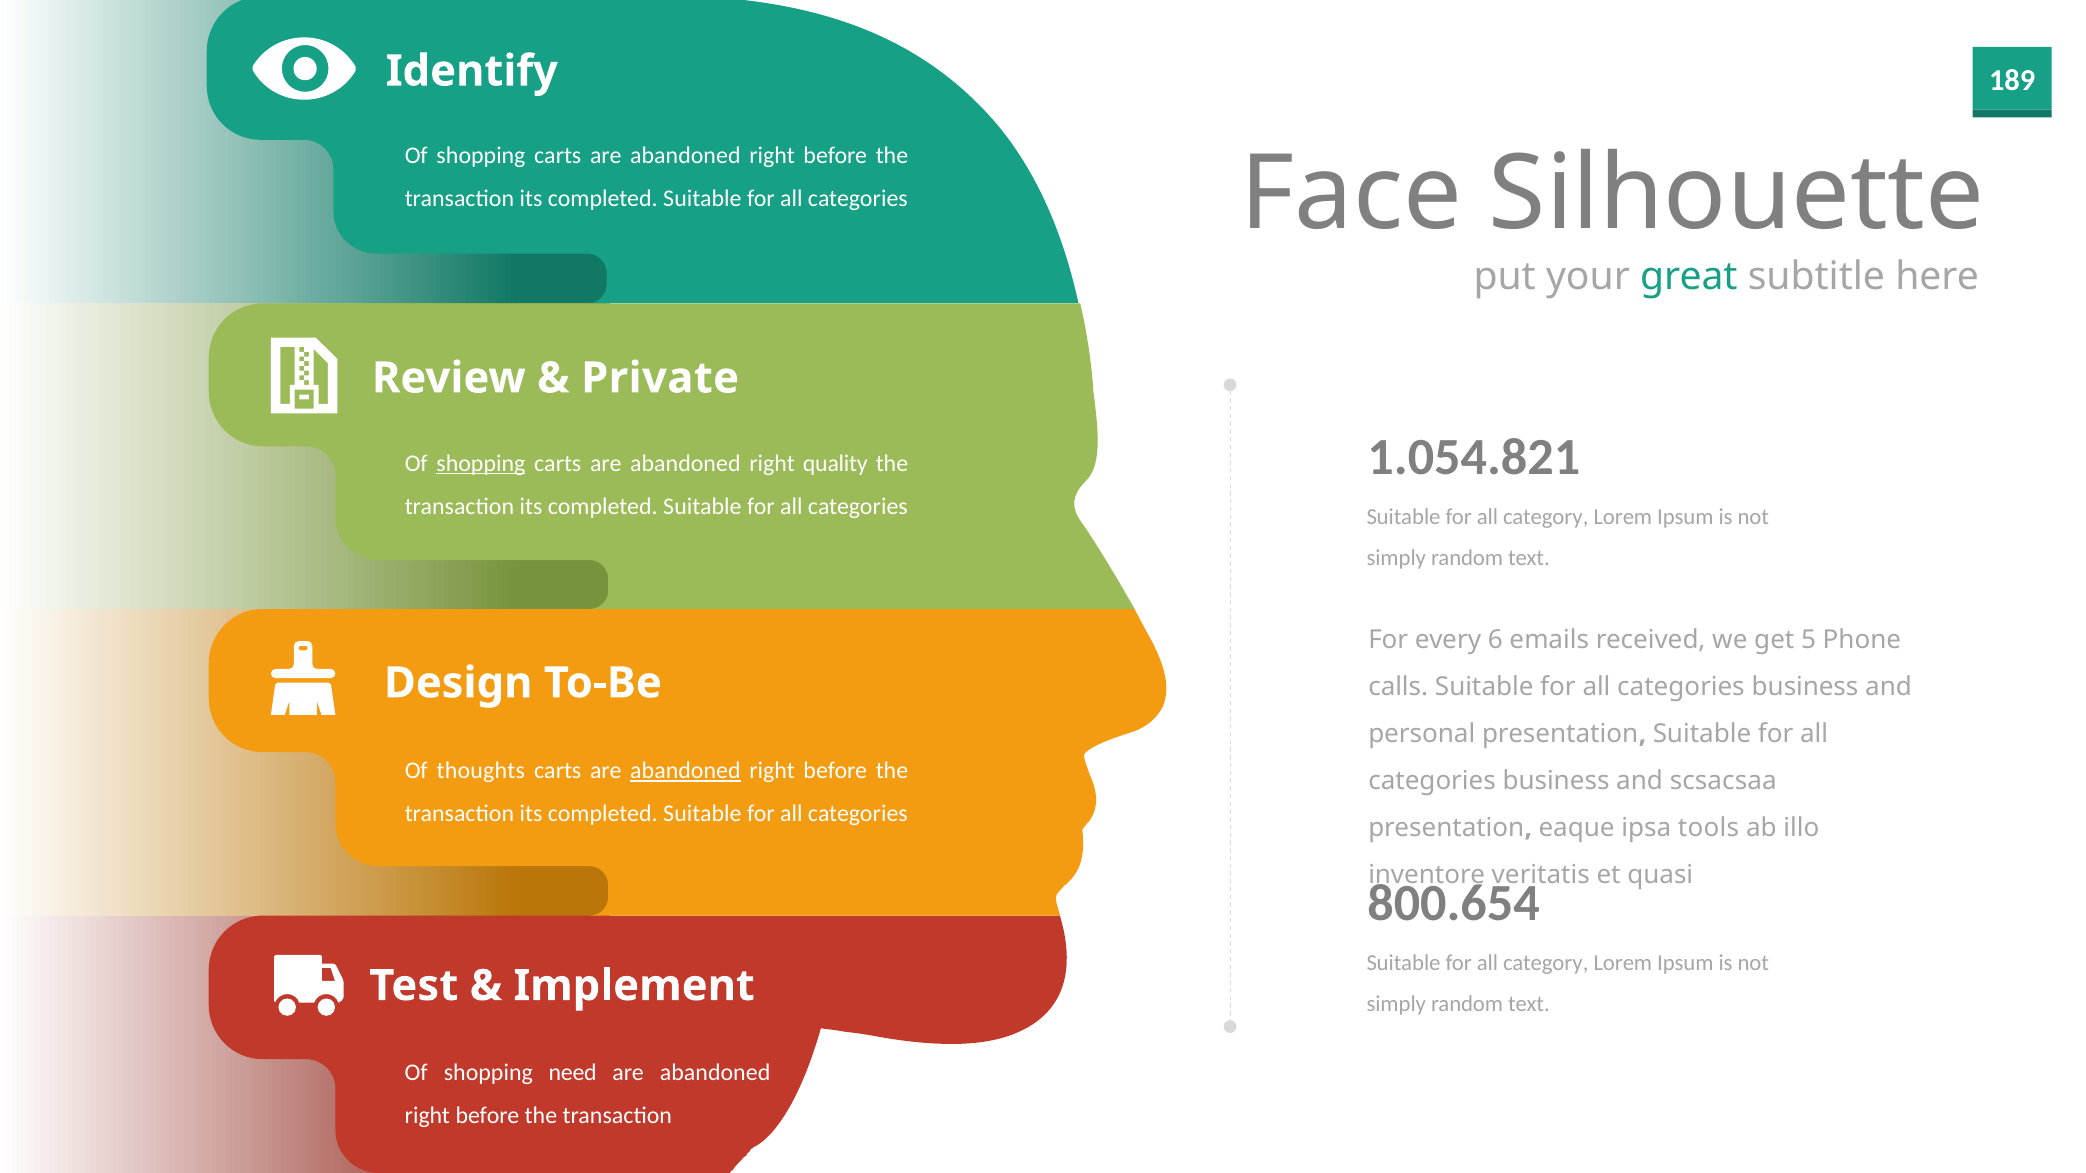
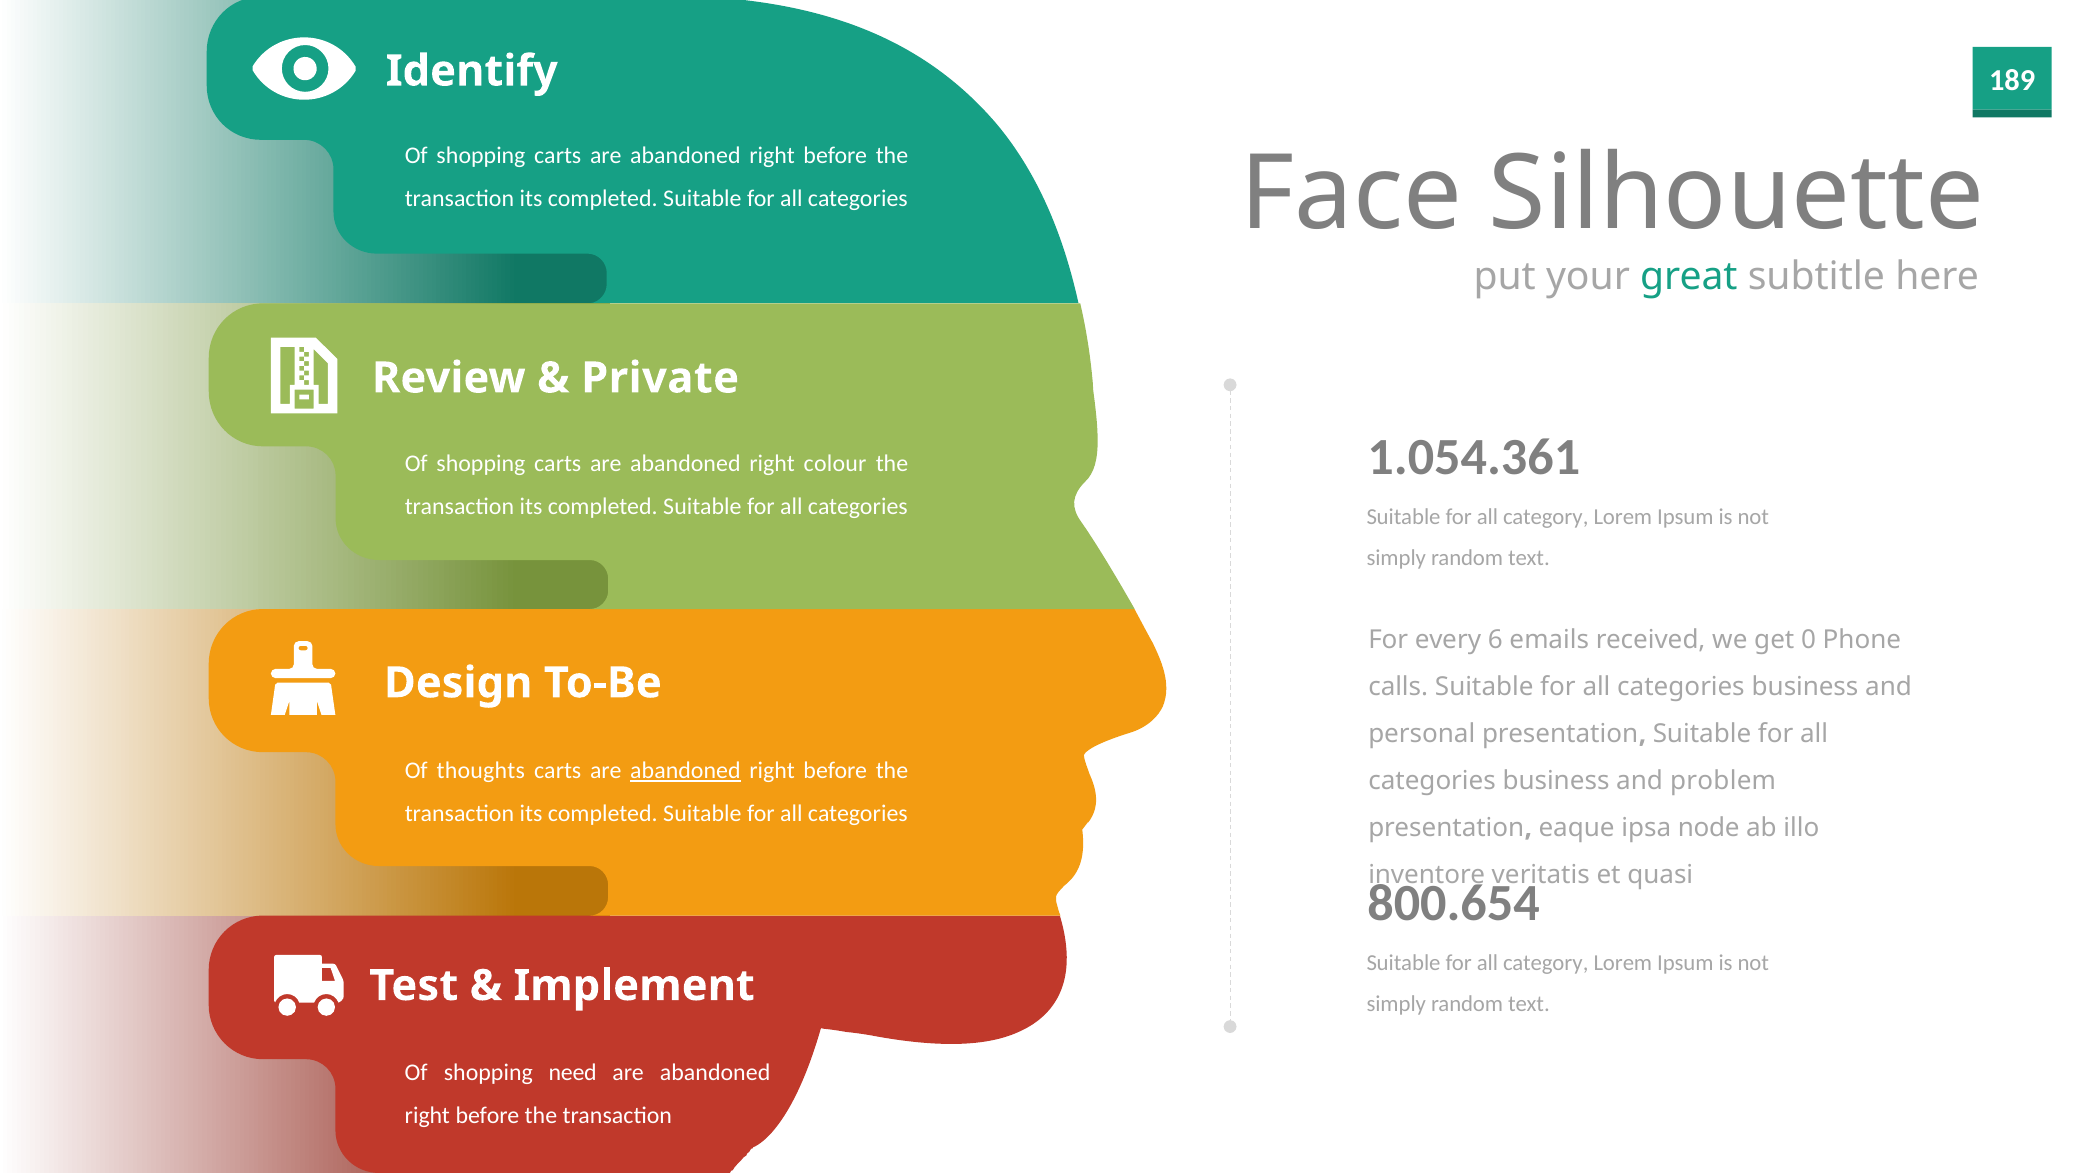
1.054.821: 1.054.821 -> 1.054.361 (1474, 457)
shopping underline: present -> none (481, 463)
quality: quality -> colour (835, 463)
5: 5 -> 0 (1808, 640)
scsacsaa: scsacsaa -> problem (1723, 781)
tools: tools -> node (1709, 828)
